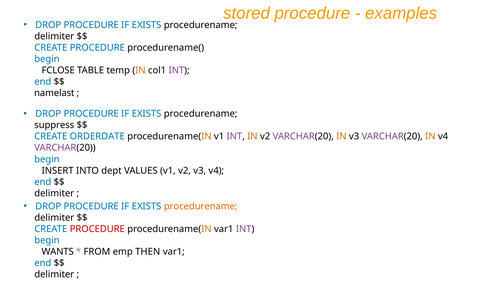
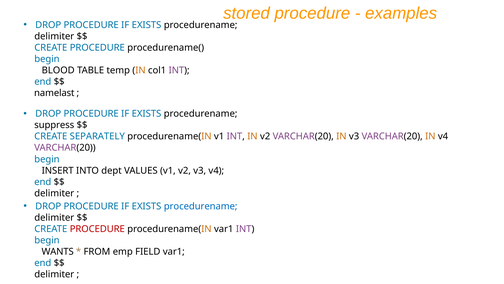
FCLOSE: FCLOSE -> BLOOD (58, 70)
ORDERDATE: ORDERDATE -> SEPARATELY (97, 136)
procedurename colour: orange -> blue (201, 206)
THEN: THEN -> FIELD (148, 251)
